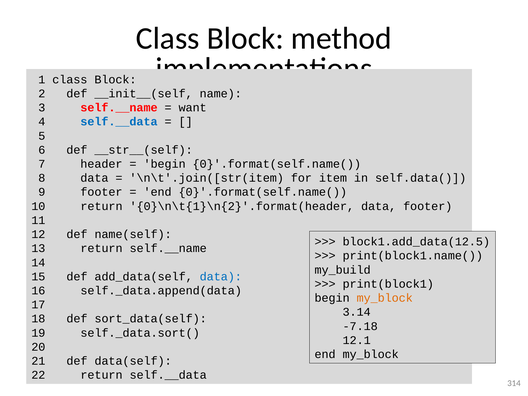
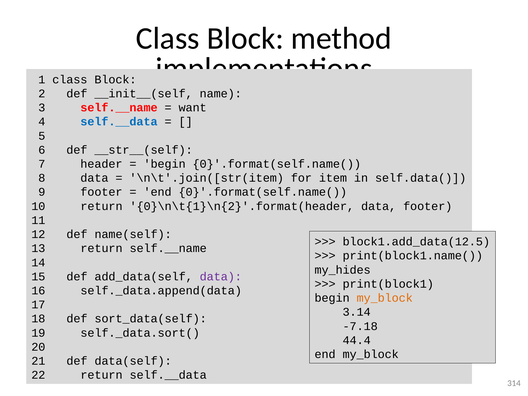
my_build: my_build -> my_hides (343, 270)
data colour: blue -> purple (221, 277)
12.1: 12.1 -> 44.4 (357, 340)
